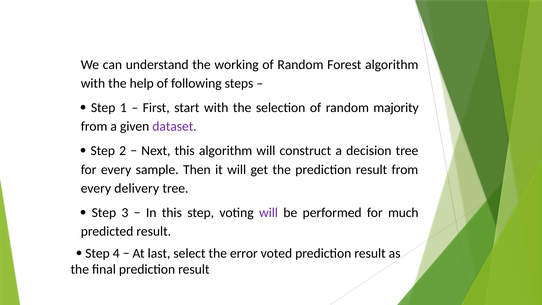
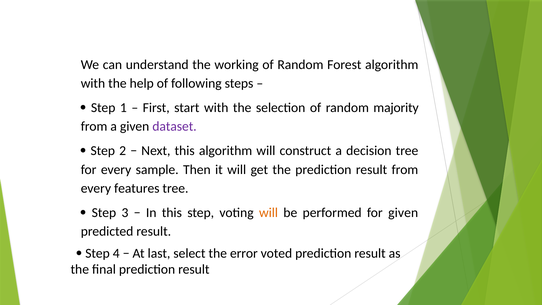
delivery: delivery -> features (137, 188)
will colour: purple -> orange (269, 213)
for much: much -> given (403, 213)
